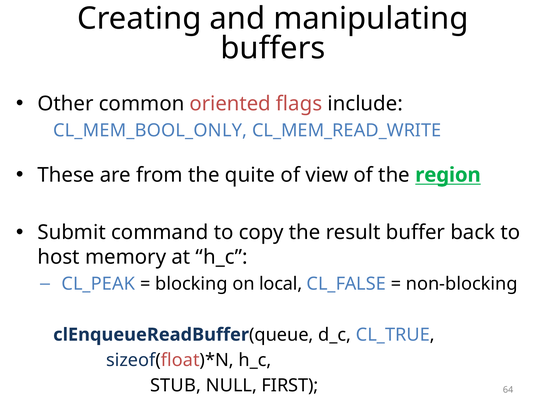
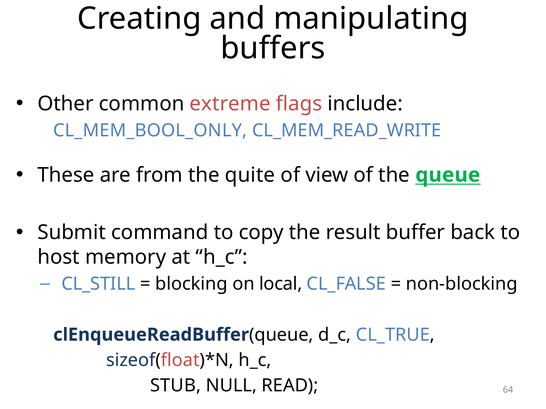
oriented: oriented -> extreme (230, 104)
the region: region -> queue (448, 175)
CL_PEAK: CL_PEAK -> CL_STILL (98, 284)
FIRST: FIRST -> READ (290, 386)
